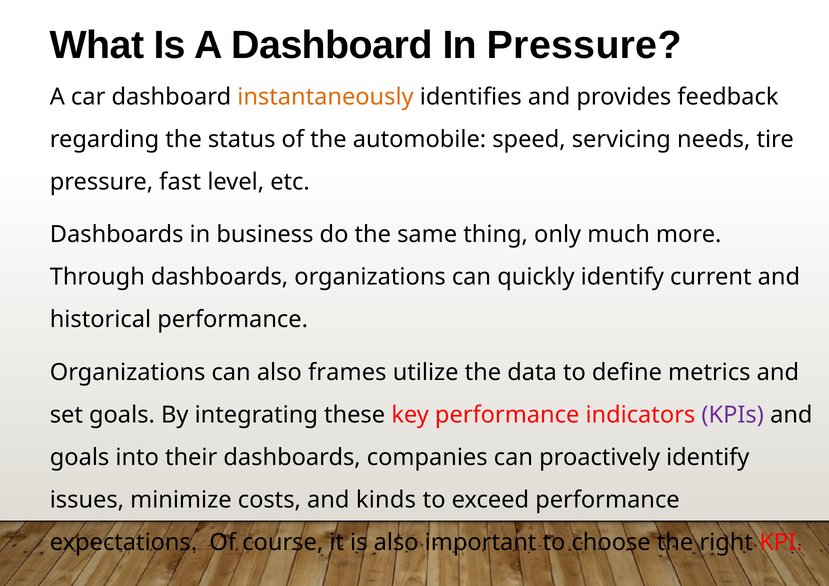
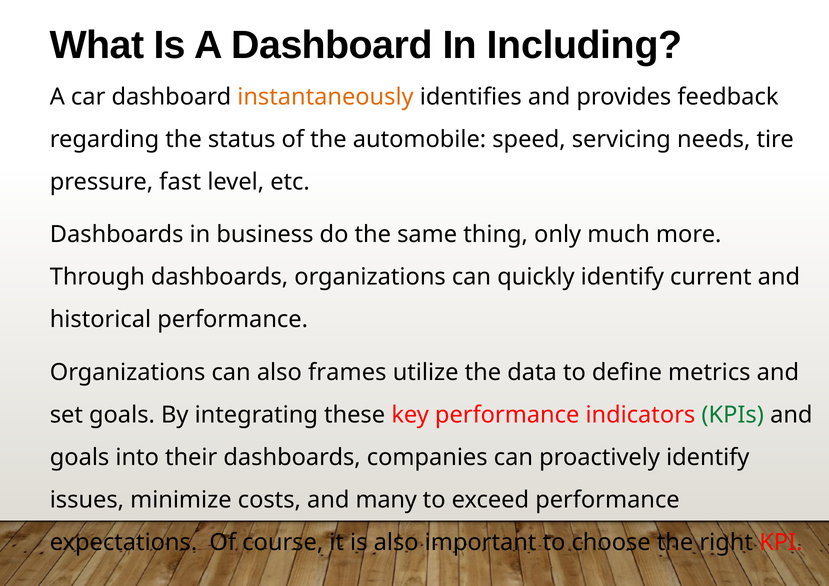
In Pressure: Pressure -> Including (585, 45)
KPIs colour: purple -> green (733, 415)
kinds: kinds -> many (386, 500)
